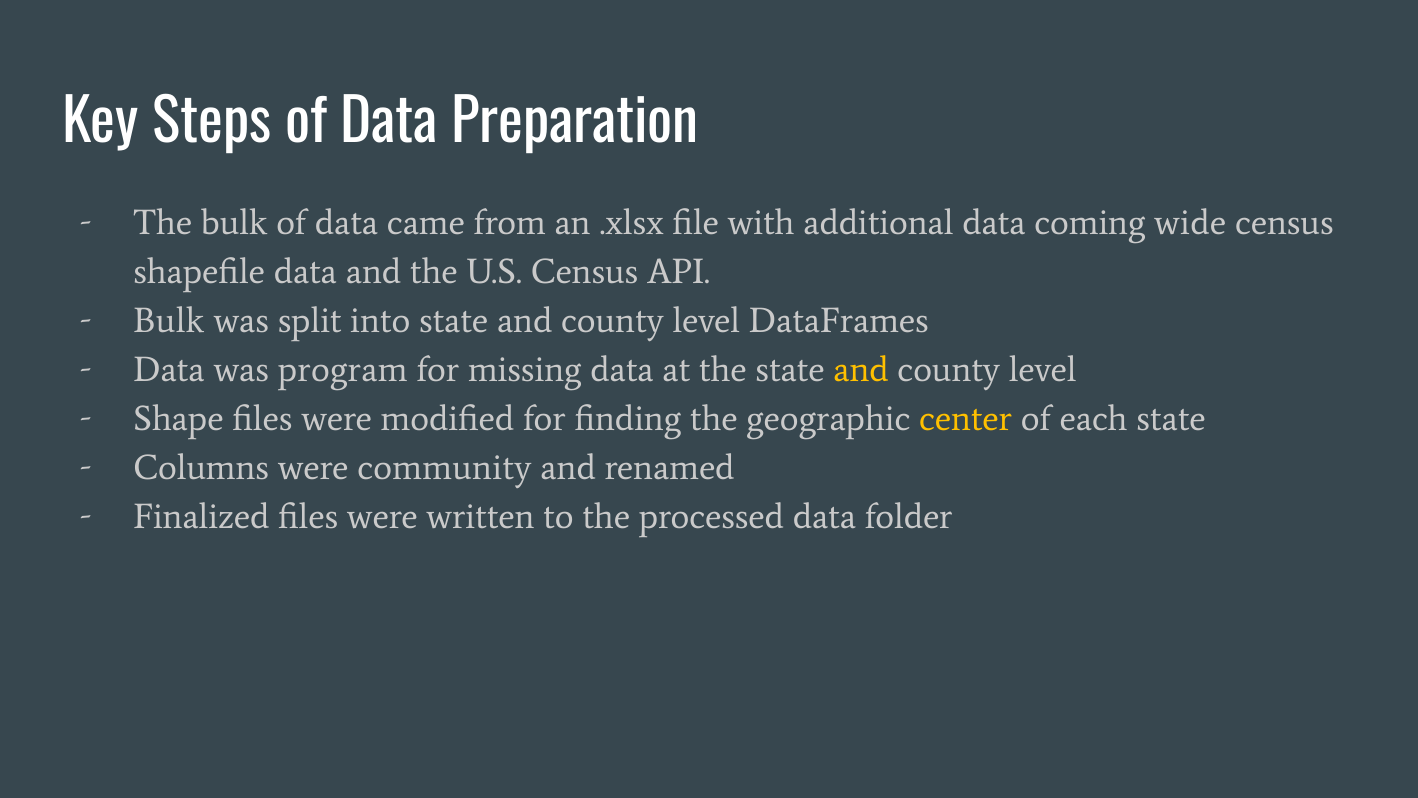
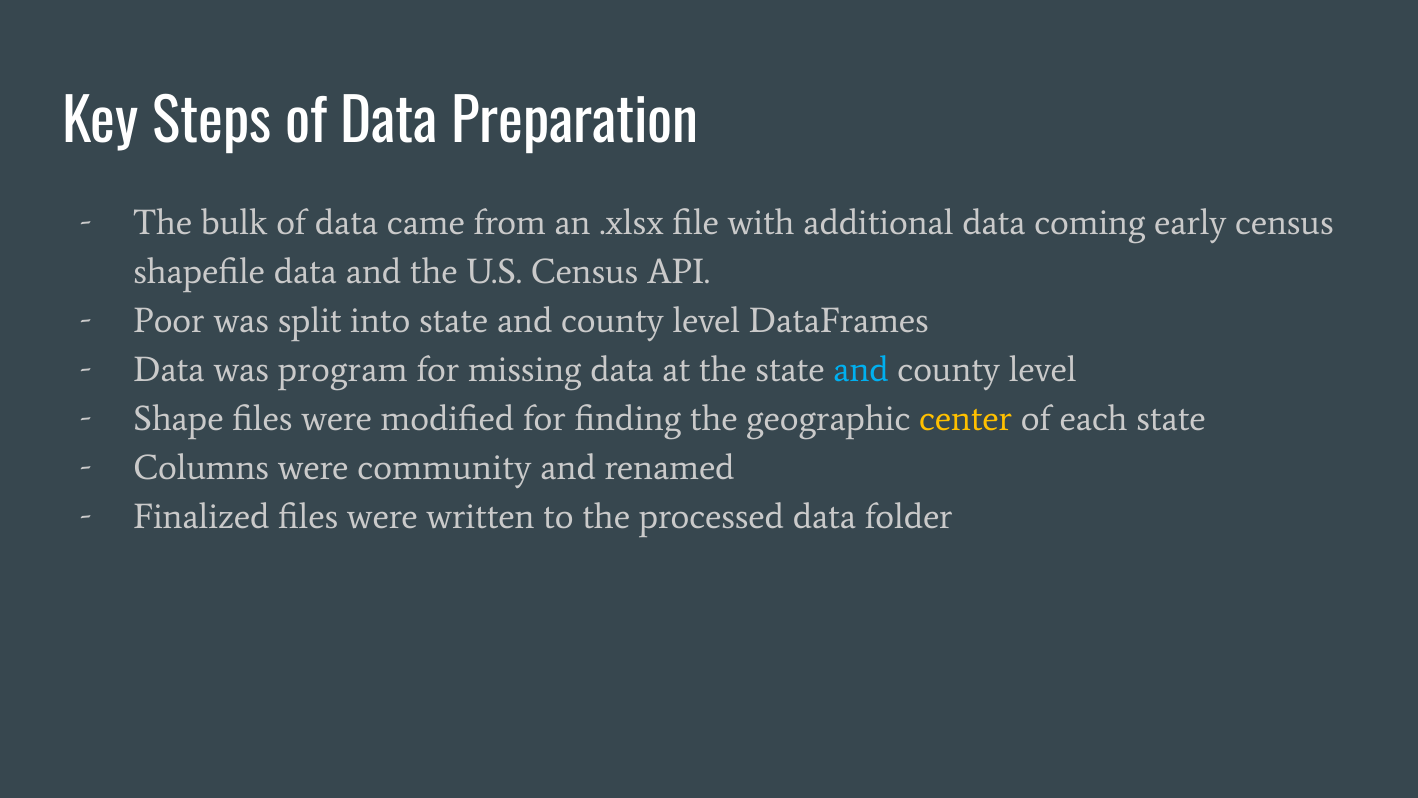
wide: wide -> early (1190, 223)
Bulk: Bulk -> Poor (169, 321)
and colour: yellow -> light blue (861, 370)
